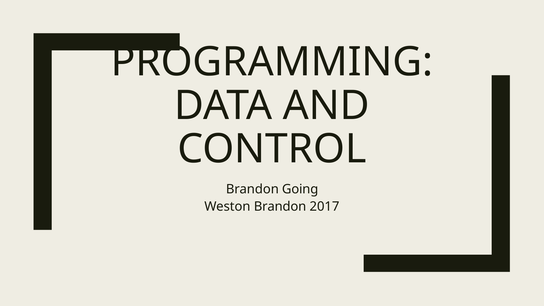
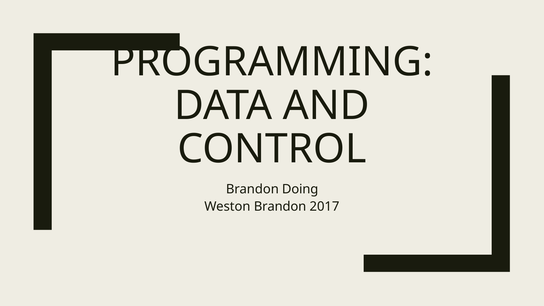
Going: Going -> Doing (300, 189)
